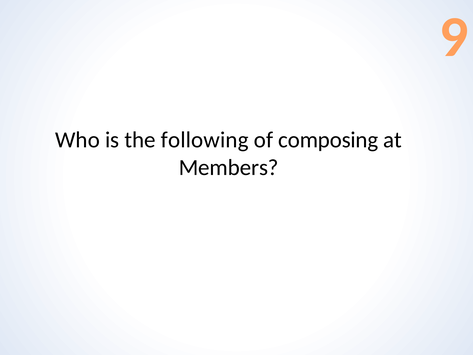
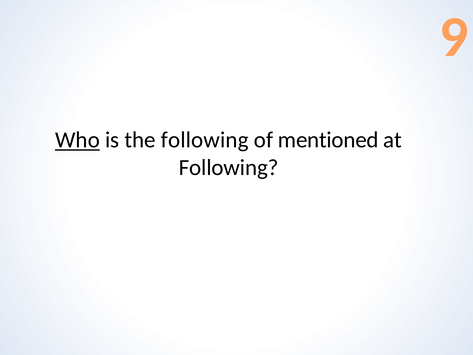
Who underline: none -> present (77, 140)
composing: composing -> mentioned (328, 140)
Members: Members -> Following (229, 168)
